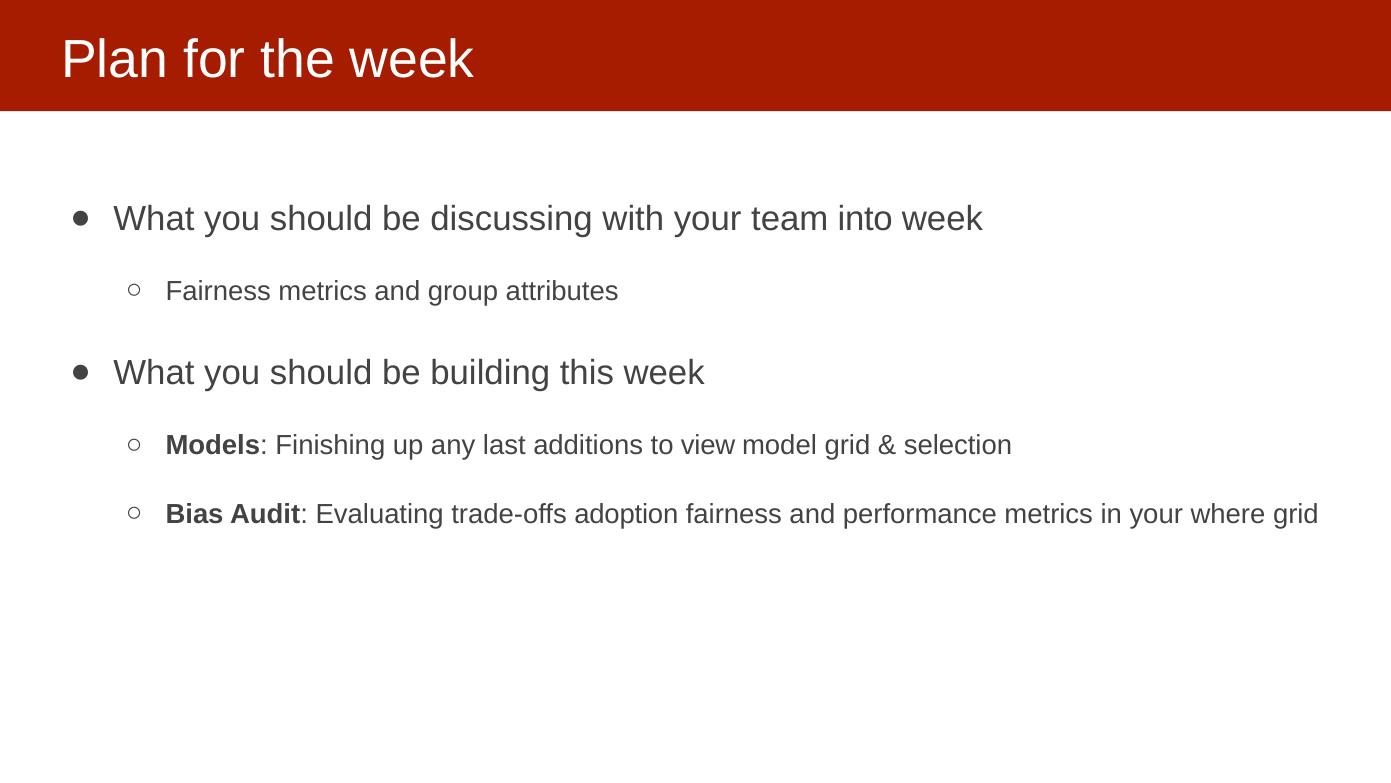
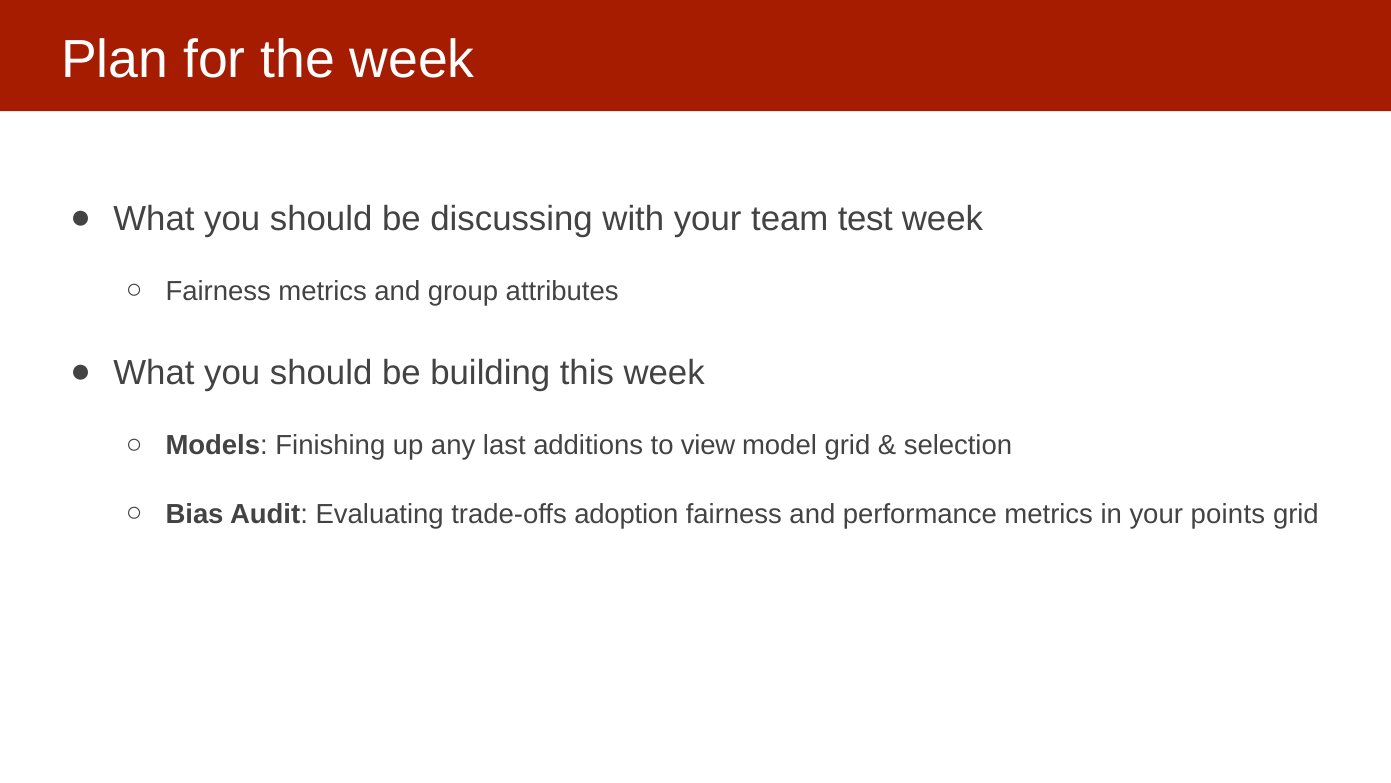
into: into -> test (865, 219)
where: where -> points (1228, 514)
